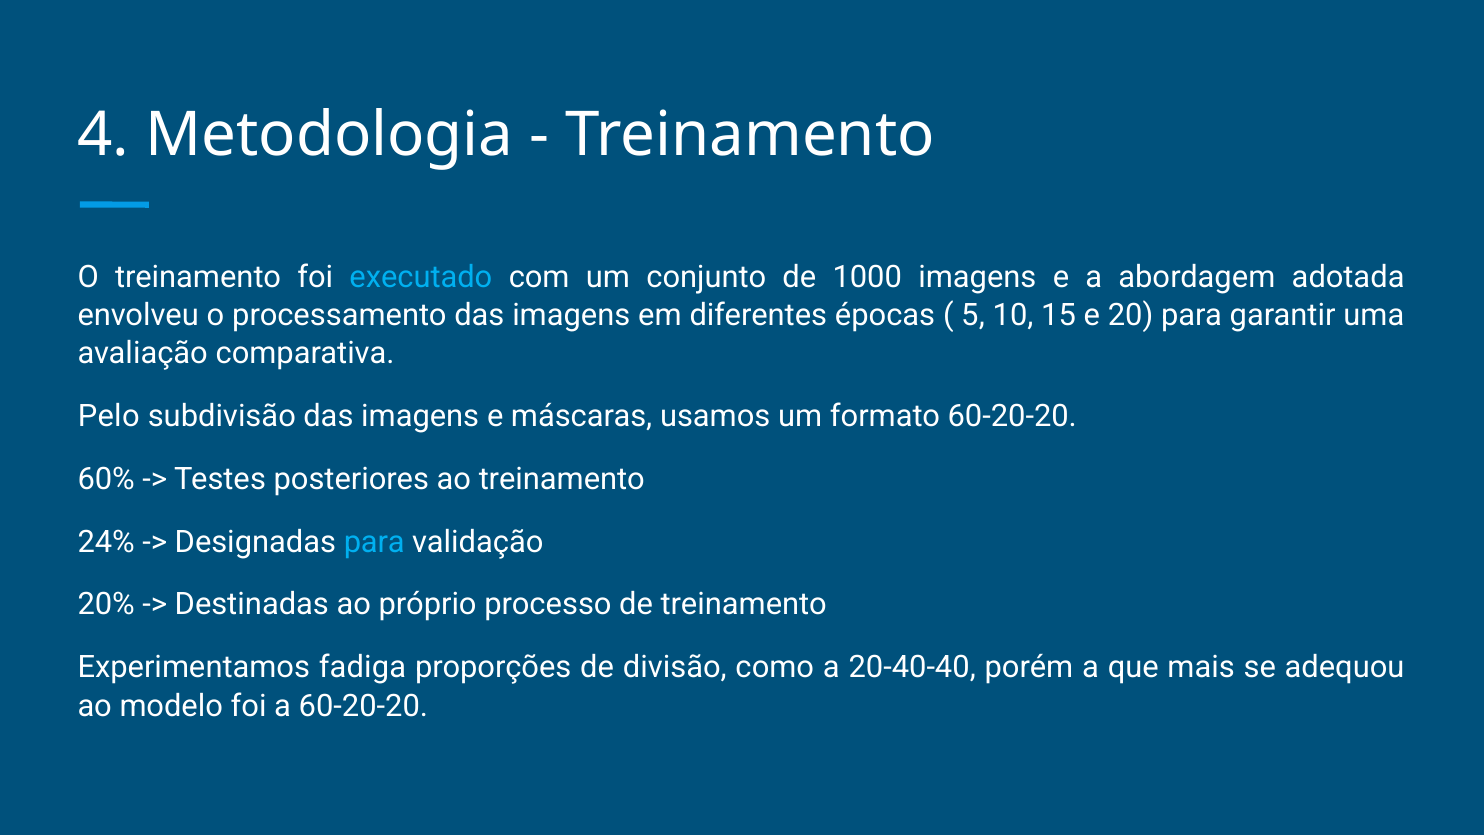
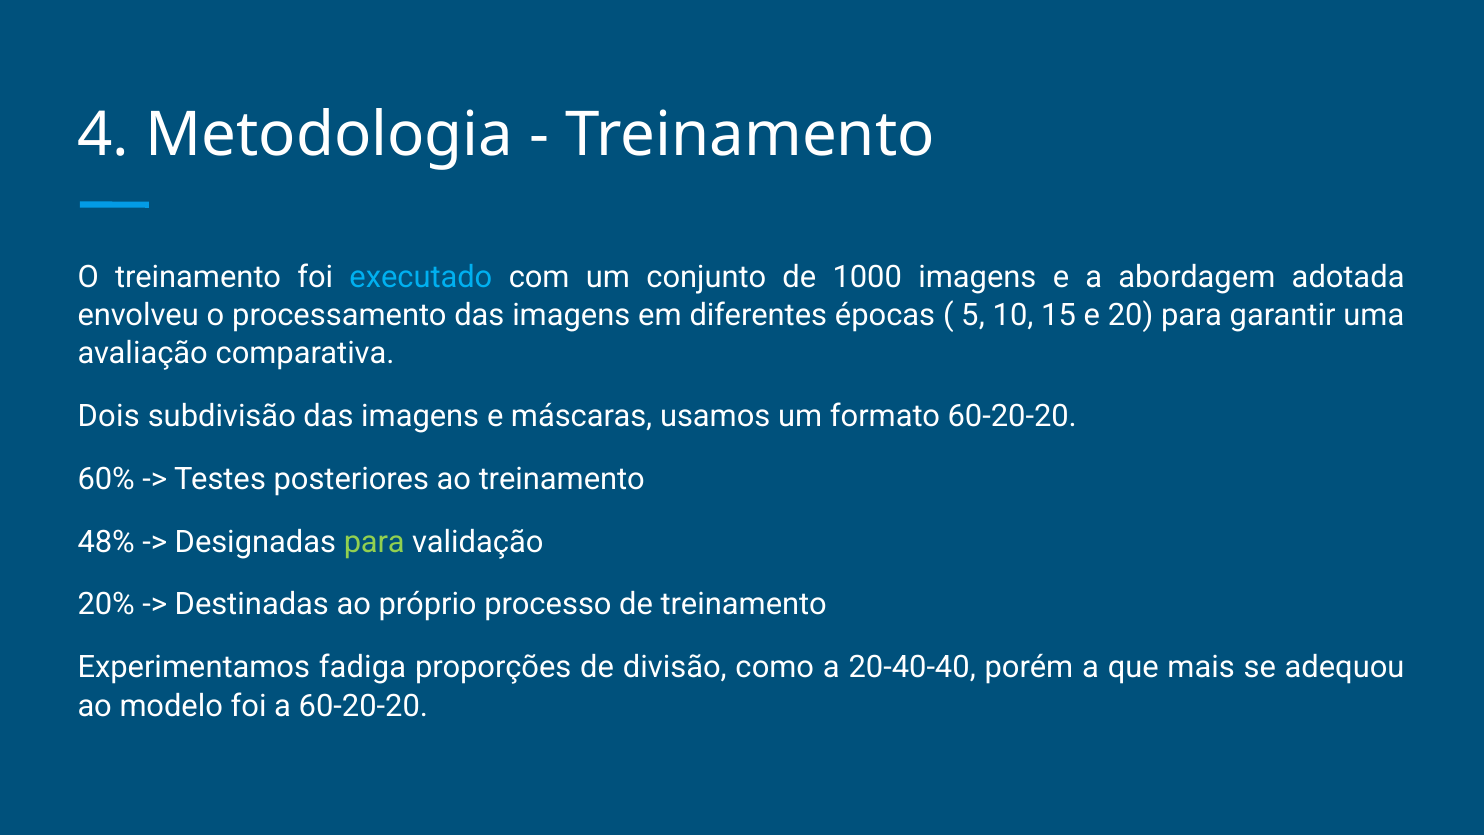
Pelo: Pelo -> Dois (109, 416)
24%: 24% -> 48% (106, 542)
para colour: light blue -> light green (374, 542)
